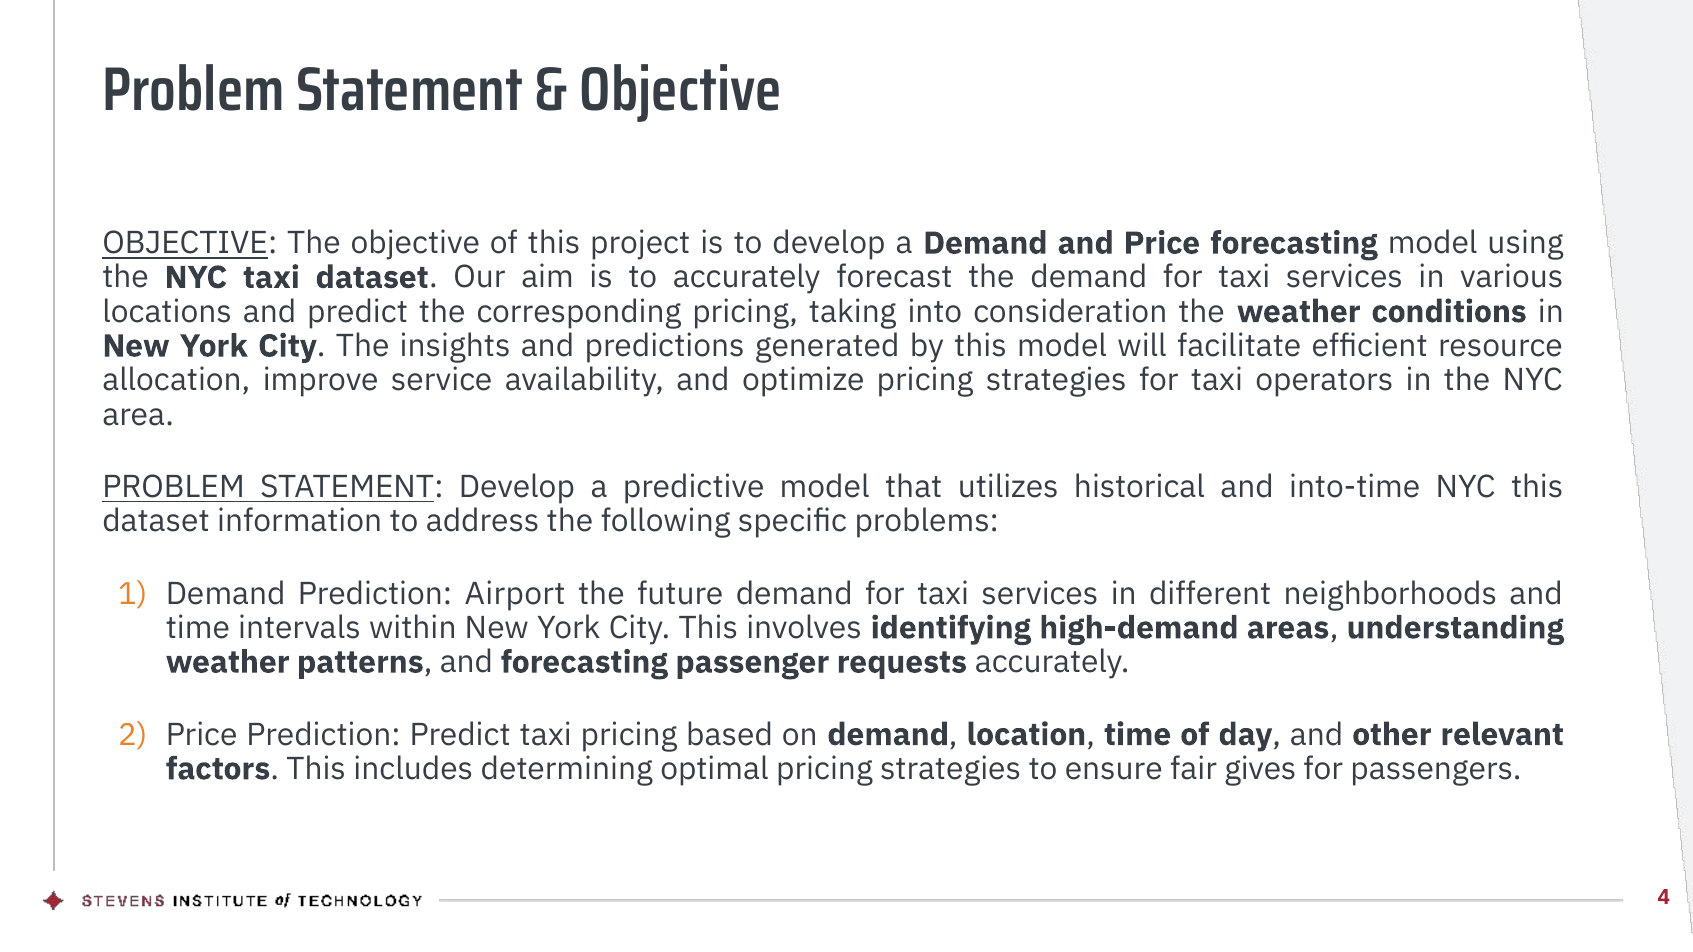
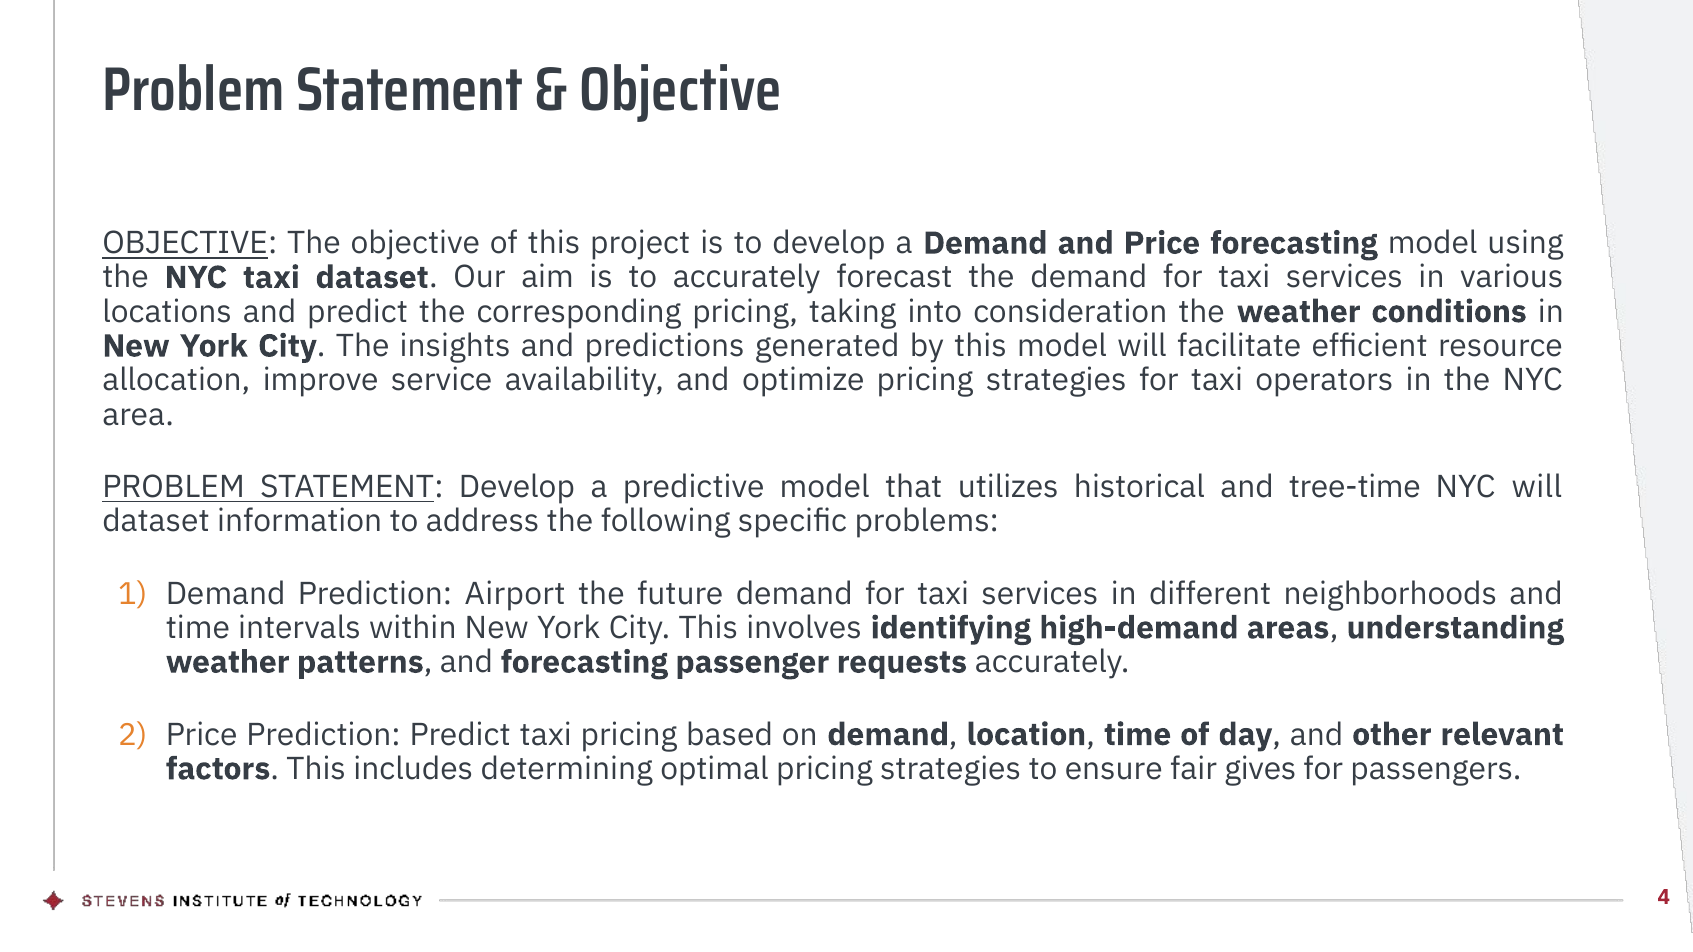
into-time: into-time -> tree-time (1355, 487)
NYC this: this -> will (1537, 487)
